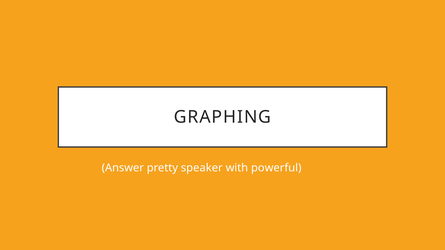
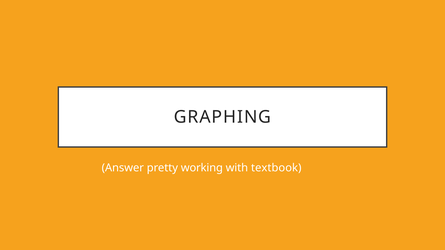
speaker: speaker -> working (202, 168)
powerful: powerful -> textbook (276, 168)
